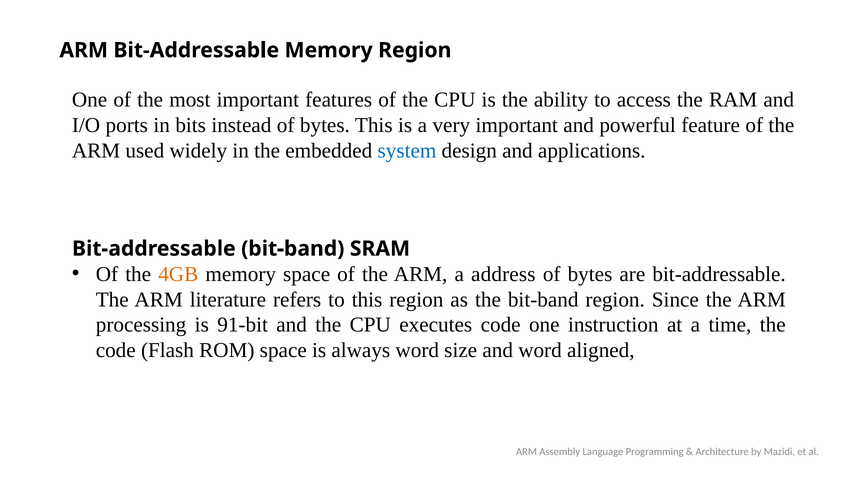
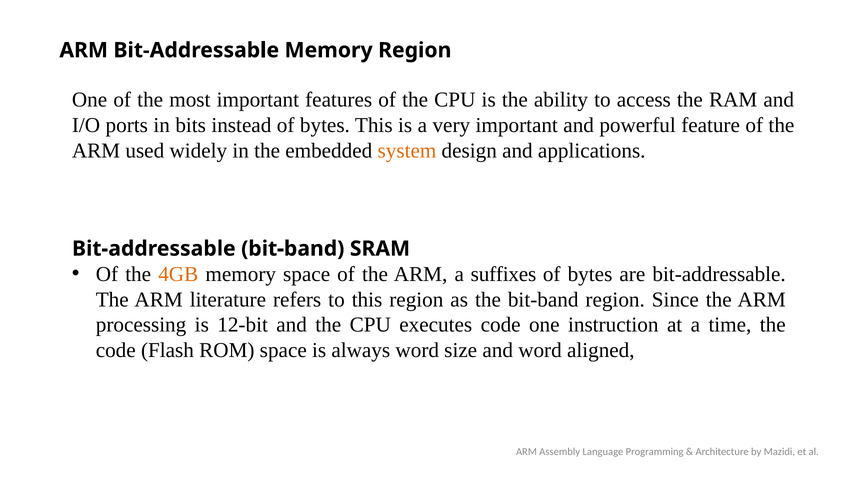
system colour: blue -> orange (407, 151)
address: address -> suffixes (504, 274)
91-bit: 91-bit -> 12-bit (243, 325)
